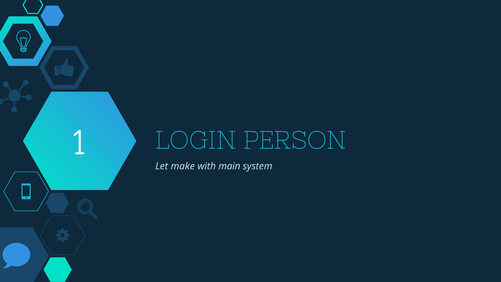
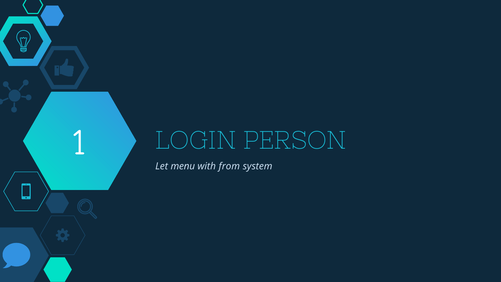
make: make -> menu (183, 166)
main: main -> from (229, 166)
